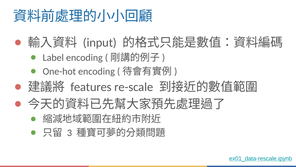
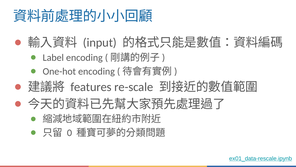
3: 3 -> 0 (69, 132)
